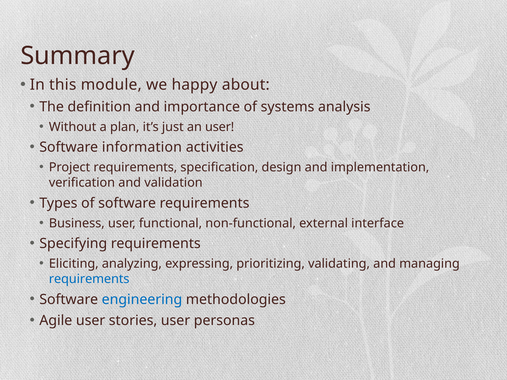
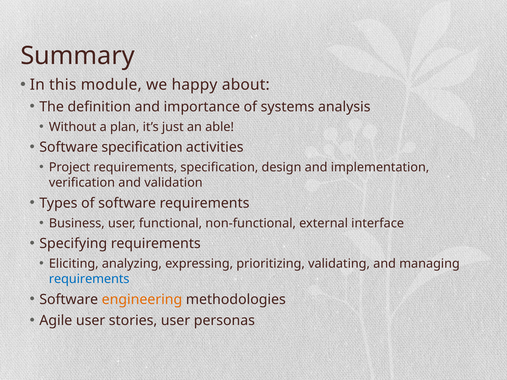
an user: user -> able (220, 127)
Software information: information -> specification (142, 147)
engineering colour: blue -> orange (142, 300)
